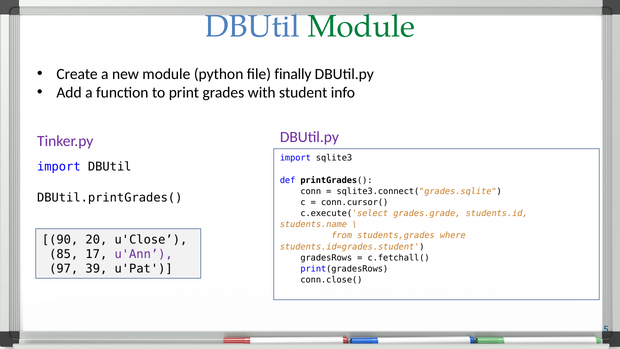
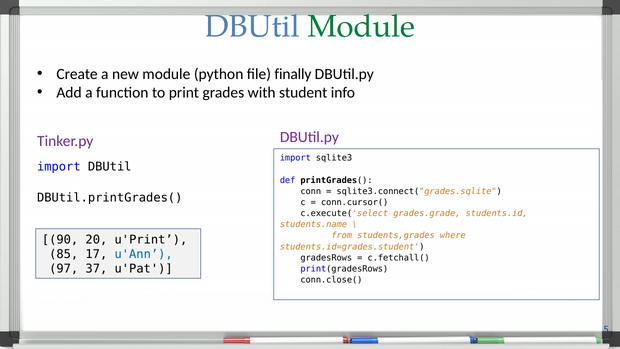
u'Close: u'Close -> u'Print (151, 240)
u'Ann colour: purple -> blue (144, 254)
39: 39 -> 37 (96, 269)
